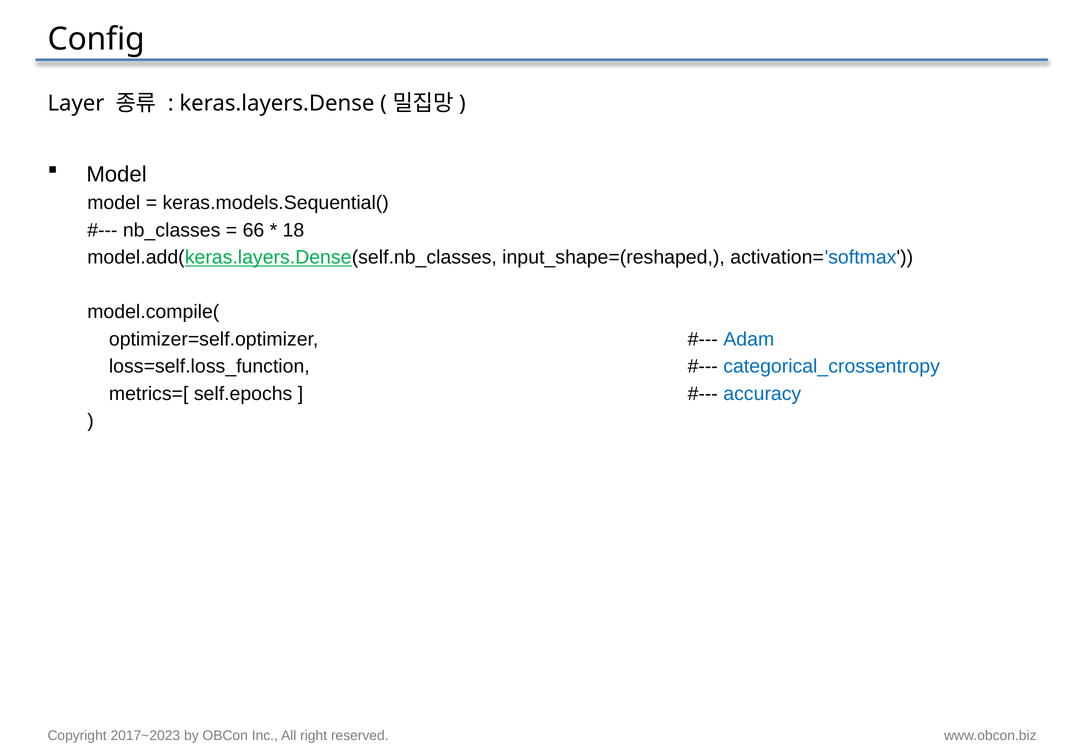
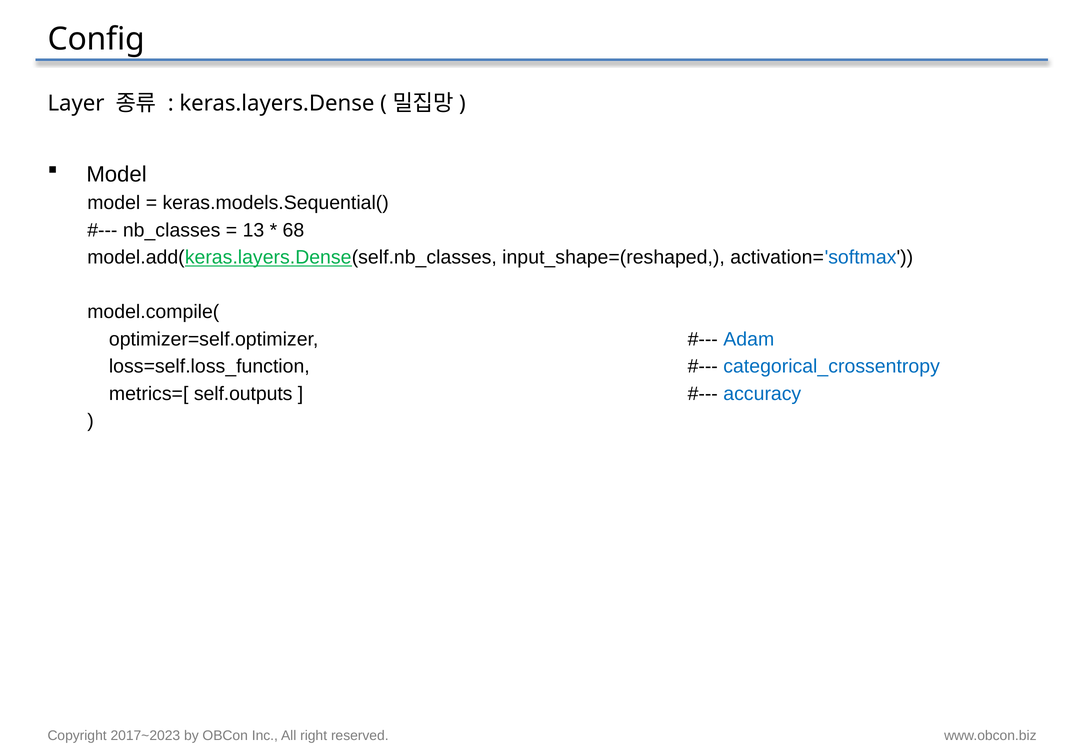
66: 66 -> 13 (253, 230)
18: 18 -> 68 (293, 230)
self.epochs: self.epochs -> self.outputs (243, 394)
